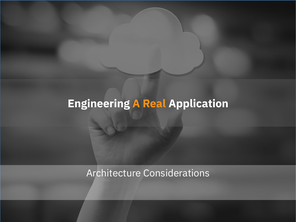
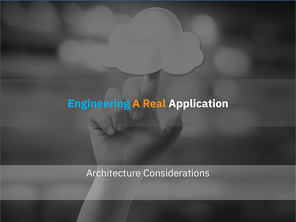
Engineering colour: white -> light blue (99, 104)
